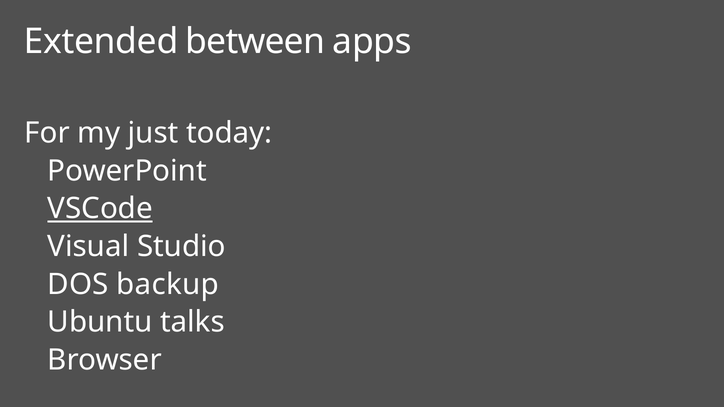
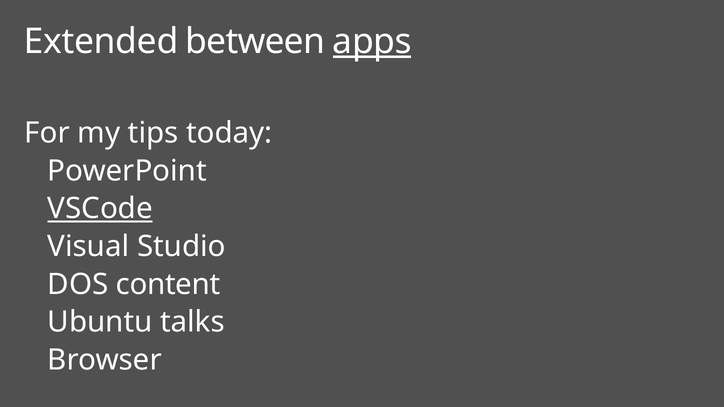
apps underline: none -> present (372, 41)
just: just -> tips (153, 133)
backup: backup -> content (168, 285)
